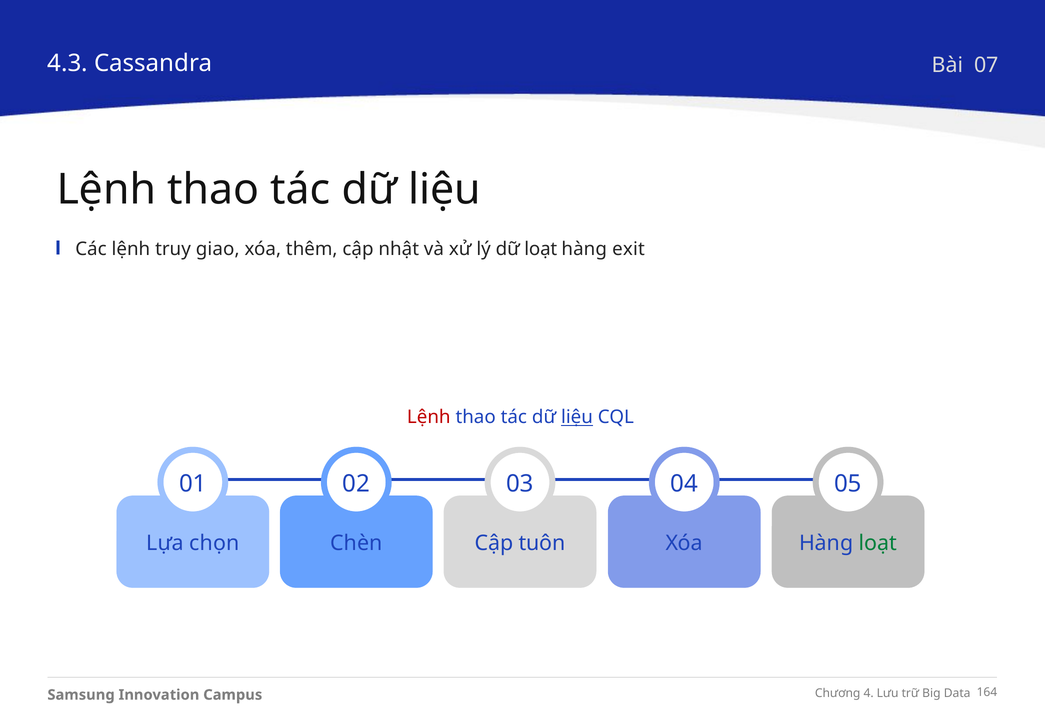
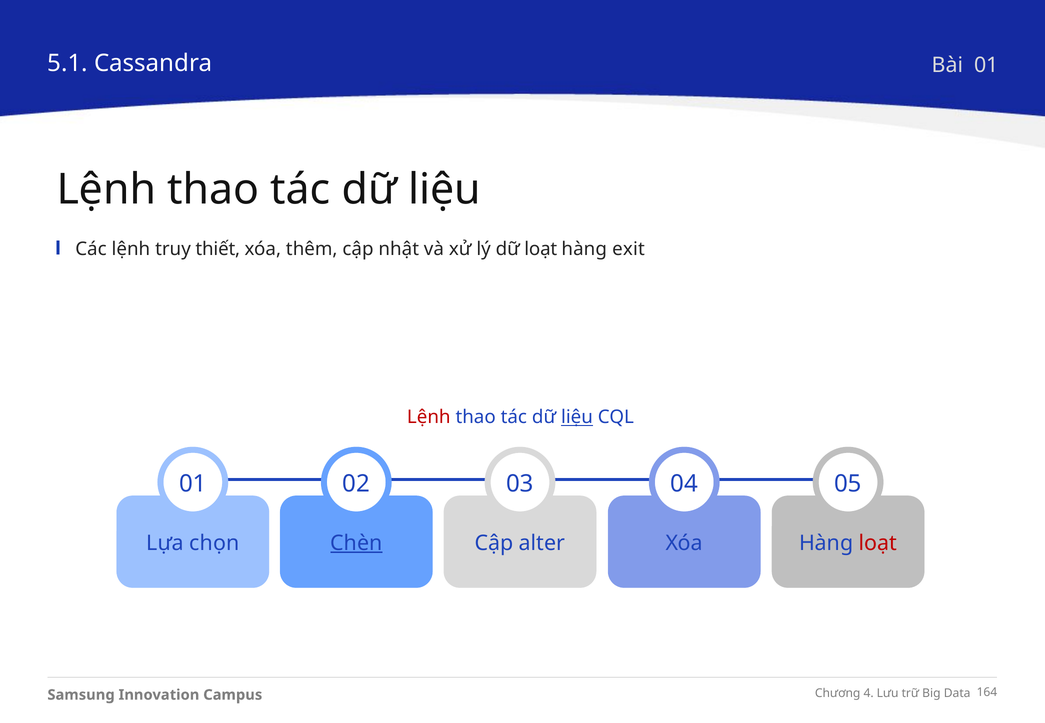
4.3: 4.3 -> 5.1 (68, 63)
Bài 07: 07 -> 01 (987, 65)
giao: giao -> thiết (218, 249)
Chèn underline: none -> present (356, 544)
tuôn: tuôn -> alter (542, 544)
loạt colour: green -> red (878, 544)
